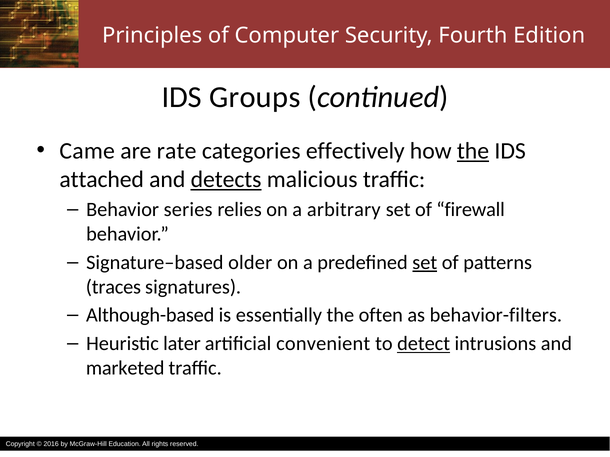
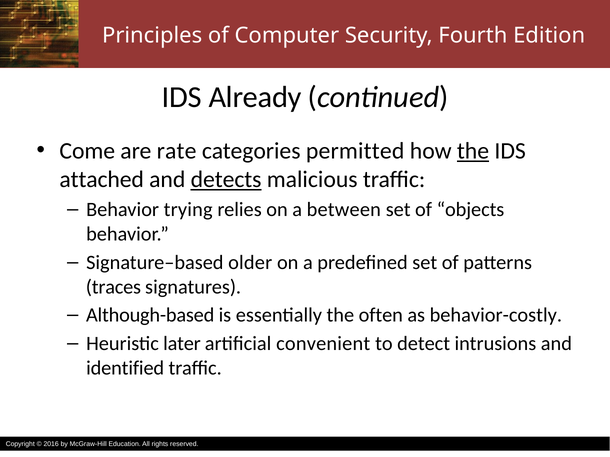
Groups: Groups -> Already (255, 97)
Came: Came -> Come (87, 151)
effectively: effectively -> permitted (355, 151)
series: series -> trying (188, 210)
arbitrary: arbitrary -> between (344, 210)
firewall: firewall -> objects (471, 210)
set underline: present -> none (425, 263)
behavior-filters: behavior-filters -> behavior-costly (496, 316)
detect underline: present -> none (424, 344)
marketed: marketed -> identified (125, 368)
